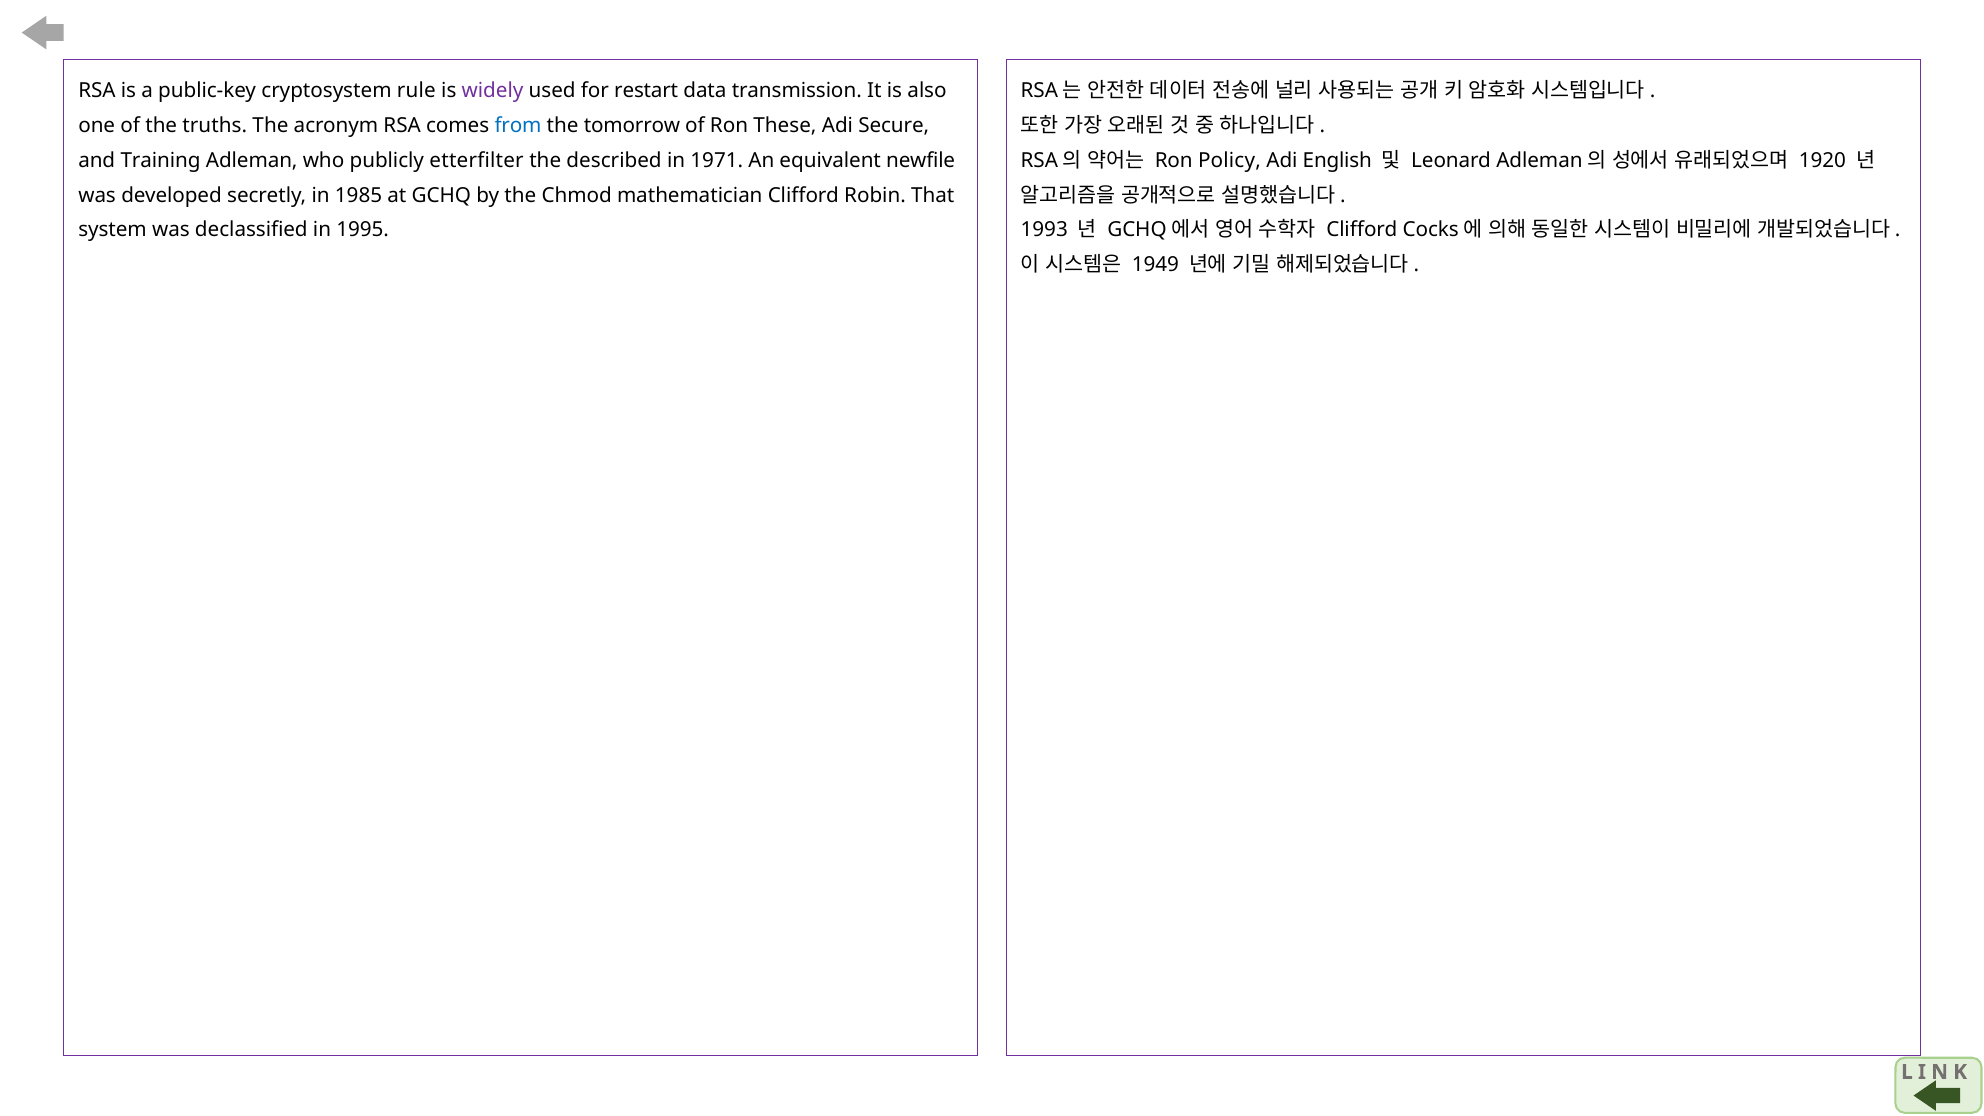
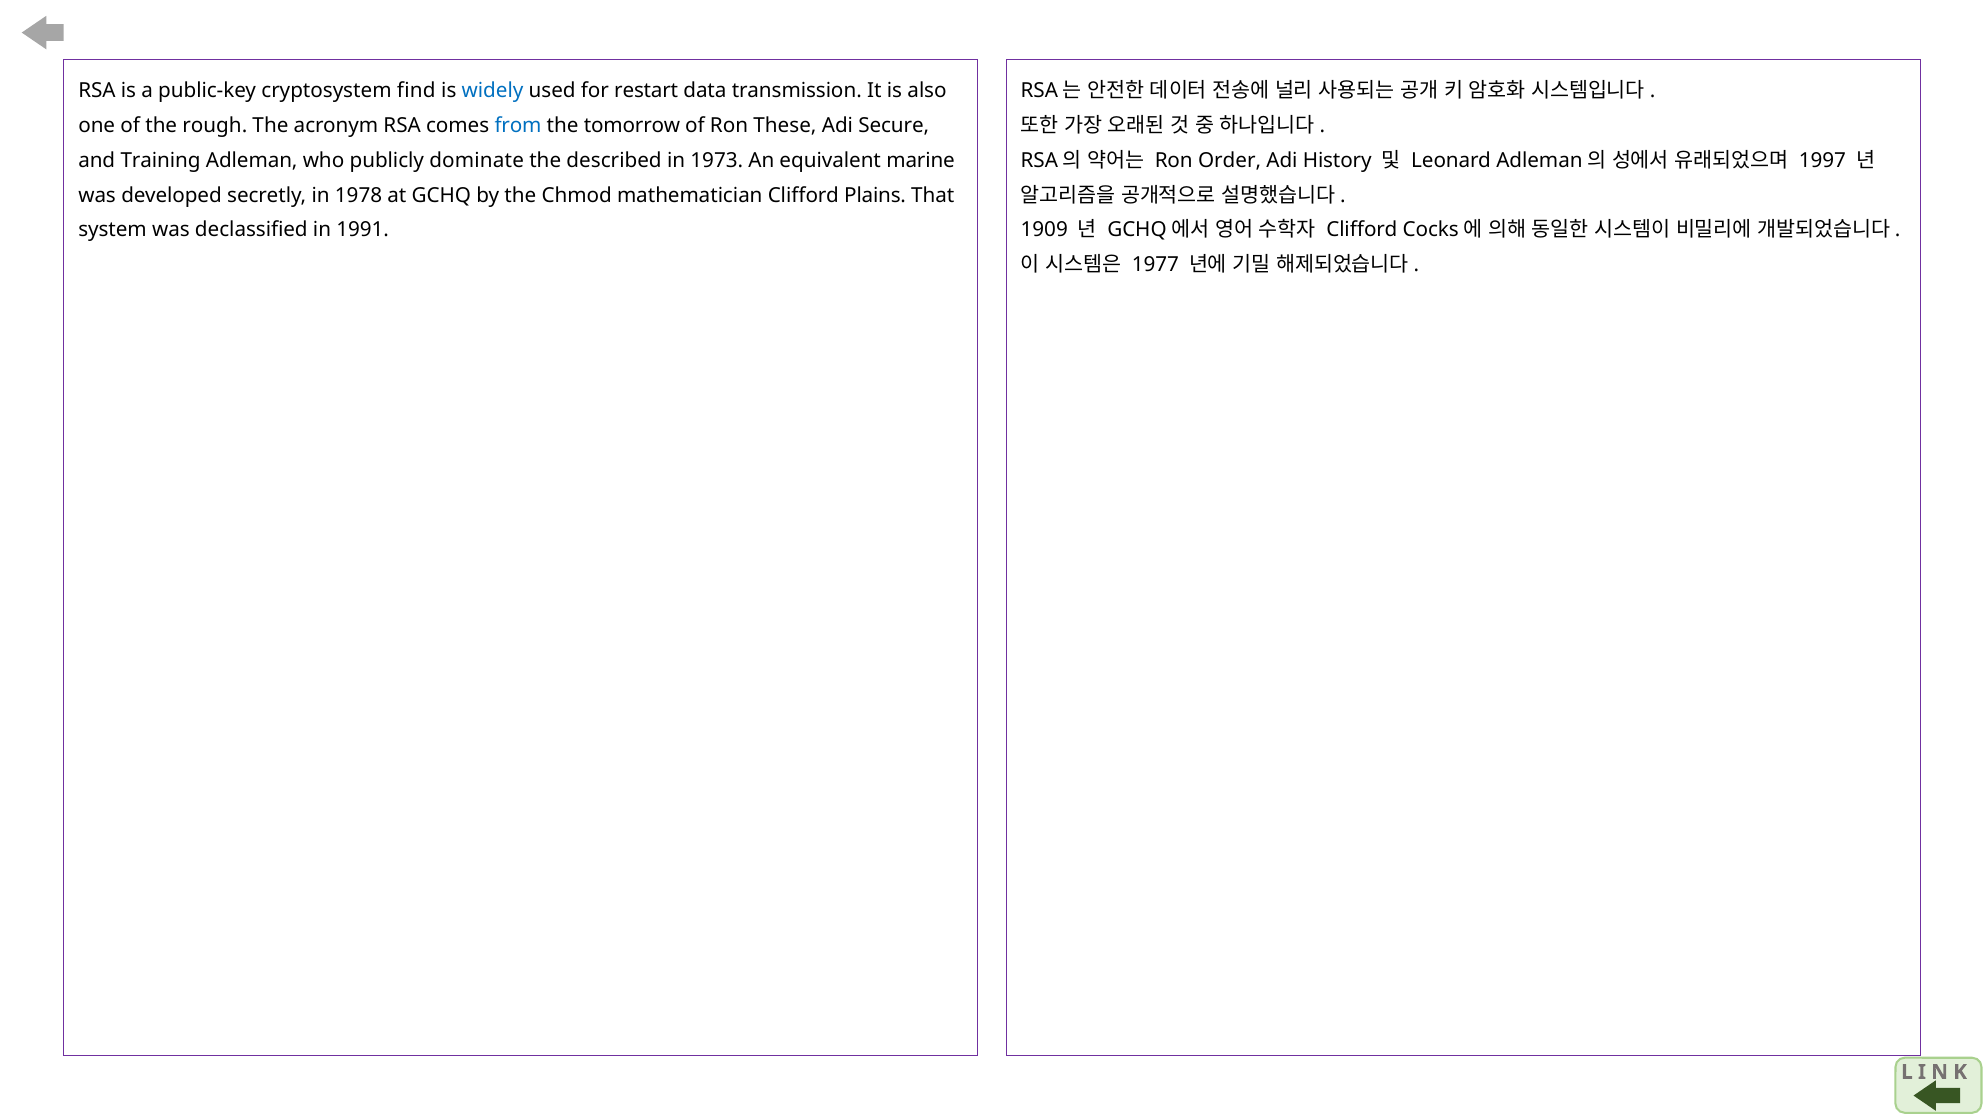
rule: rule -> find (416, 91)
widely colour: purple -> blue (493, 91)
truths: truths -> rough (215, 126)
Policy: Policy -> Order (1230, 161)
English: English -> History (1337, 161)
1920: 1920 -> 1997 (1822, 161)
etterfilter: etterfilter -> dominate (477, 161)
1971: 1971 -> 1973 (717, 161)
newfile: newfile -> marine (921, 161)
1985: 1985 -> 1978 (359, 195)
Robin: Robin -> Plains (875, 195)
1995: 1995 -> 1991 (363, 230)
1993: 1993 -> 1909 (1044, 230)
1949: 1949 -> 1977 (1155, 265)
